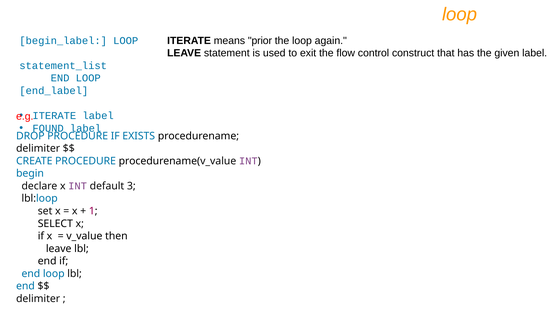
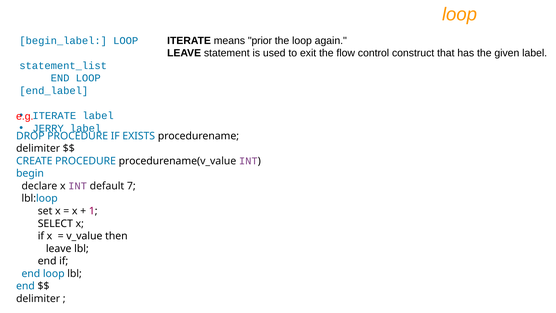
FOUND: FOUND -> JERRY (48, 128)
3: 3 -> 7 (131, 186)
